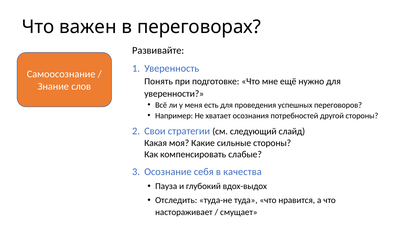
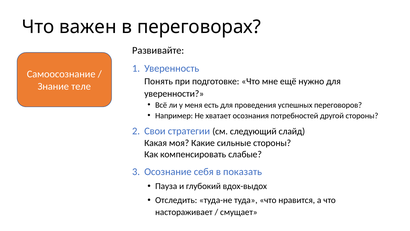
слов: слов -> теле (81, 86)
качества: качества -> показать (243, 171)
